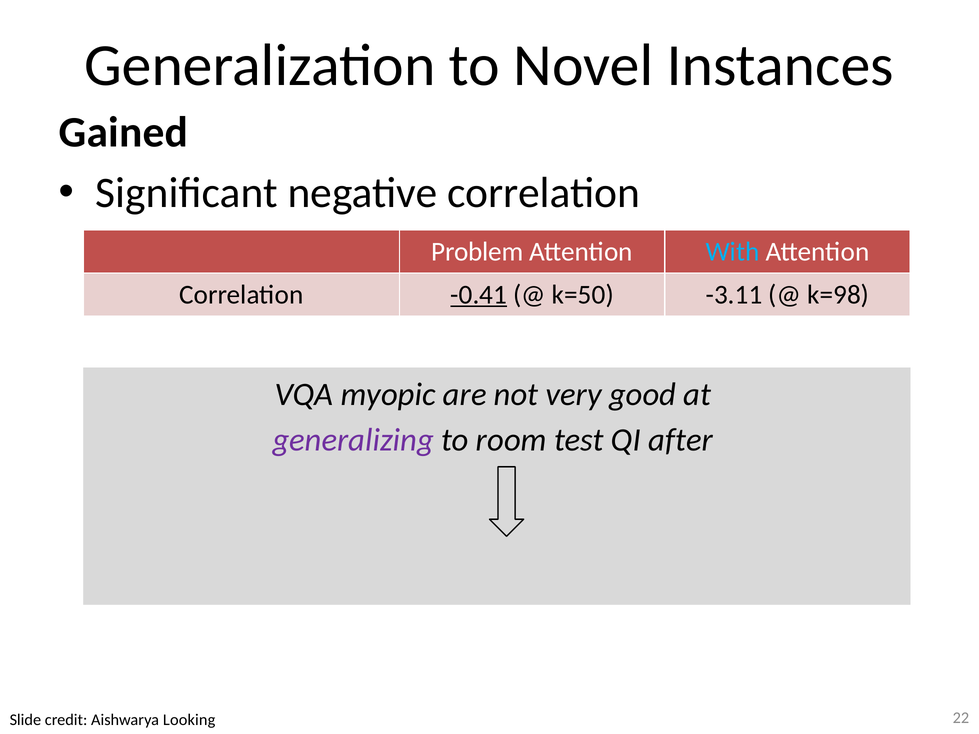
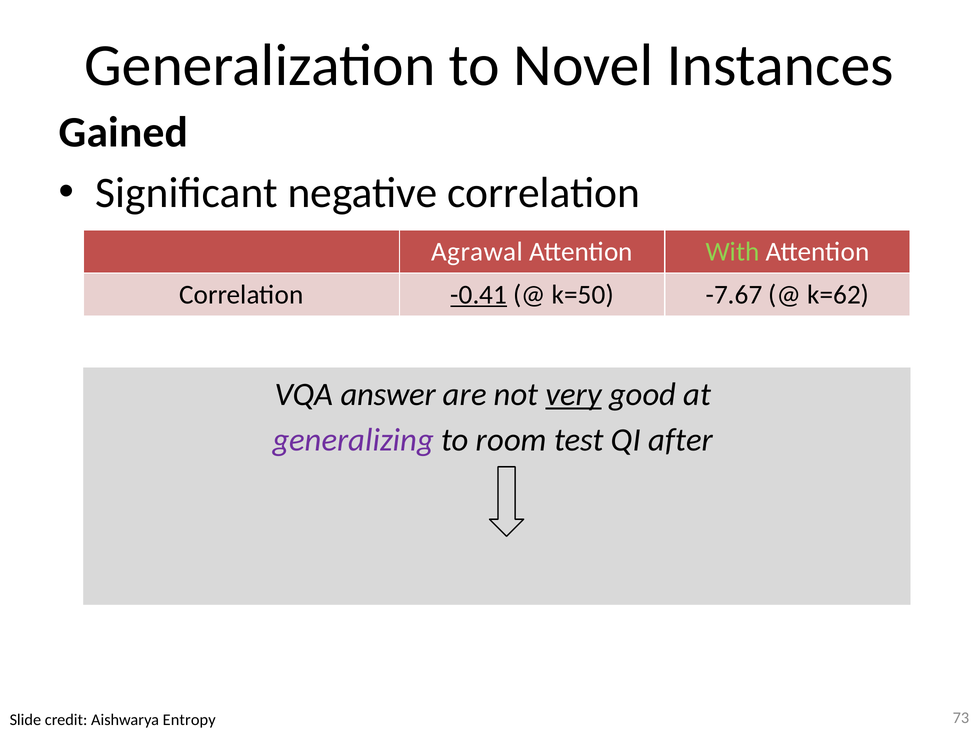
Problem: Problem -> Agrawal (477, 252)
With colour: light blue -> light green (733, 252)
-3.11: -3.11 -> -7.67 (734, 295)
k=98: k=98 -> k=62 (838, 295)
VQA myopic: myopic -> answer (388, 394)
very underline: none -> present (574, 394)
Looking: Looking -> Entropy (189, 720)
22: 22 -> 73 (961, 718)
